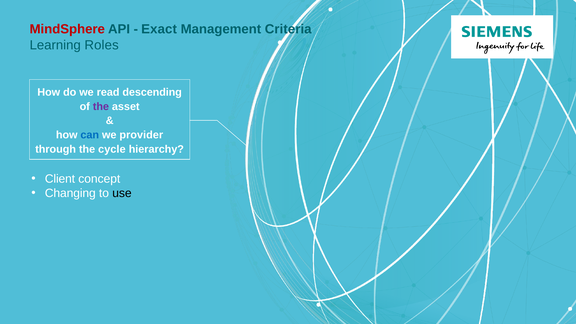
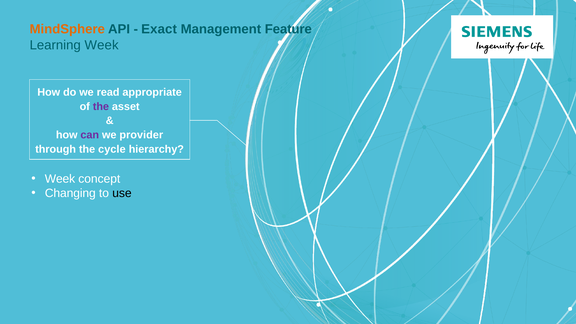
MindSphere colour: red -> orange (67, 29)
Criteria: Criteria -> Feature (288, 29)
Learning Roles: Roles -> Week (102, 45)
descending: descending -> appropriate (152, 92)
can colour: blue -> purple (90, 135)
Client: Client -> Week (60, 179)
